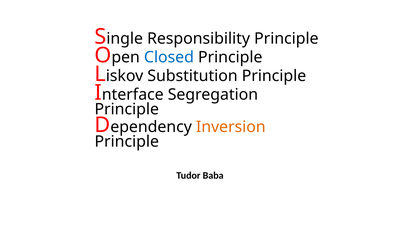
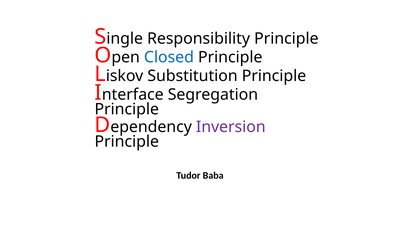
Inversion colour: orange -> purple (231, 127)
